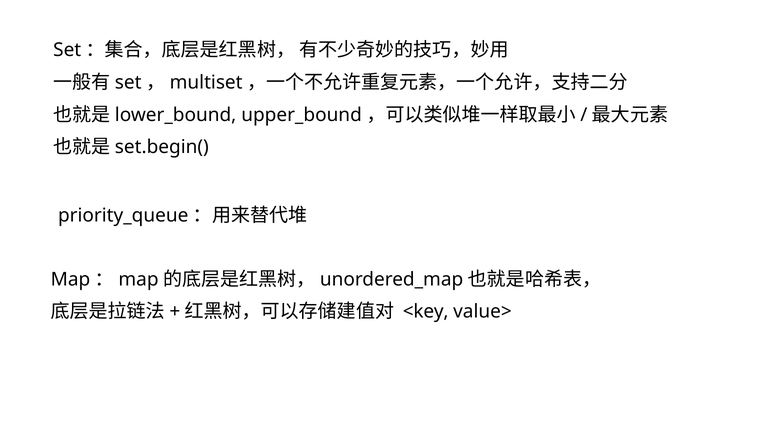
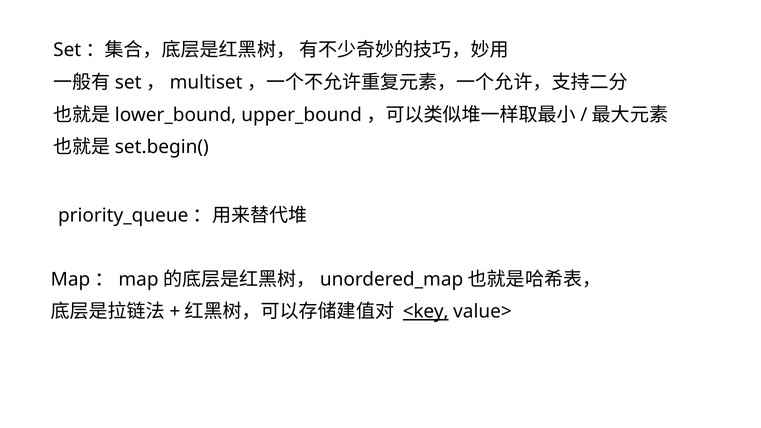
<key underline: none -> present (426, 312)
